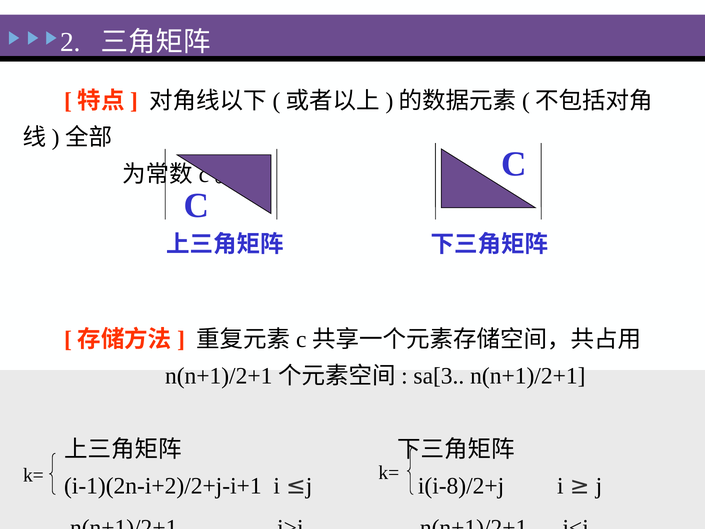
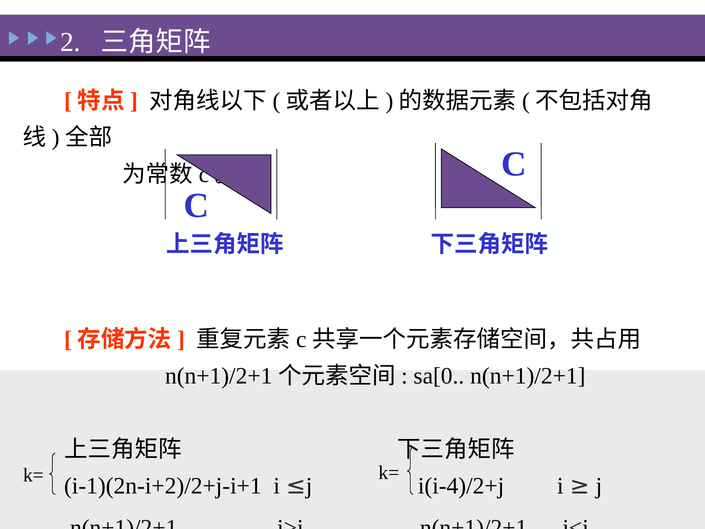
sa[3: sa[3 -> sa[0 (439, 376)
i(i-8)/2+j: i(i-8)/2+j -> i(i-4)/2+j (461, 486)
